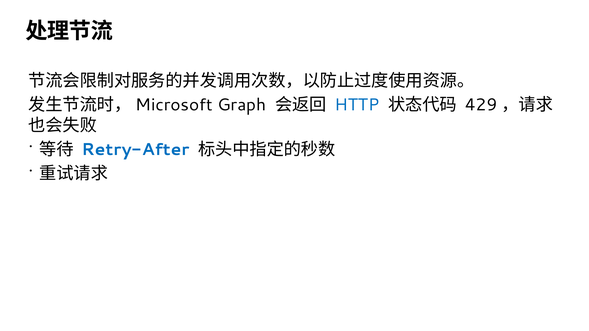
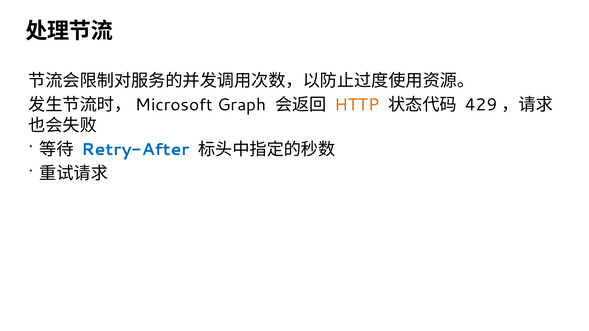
HTTP colour: blue -> orange (357, 105)
